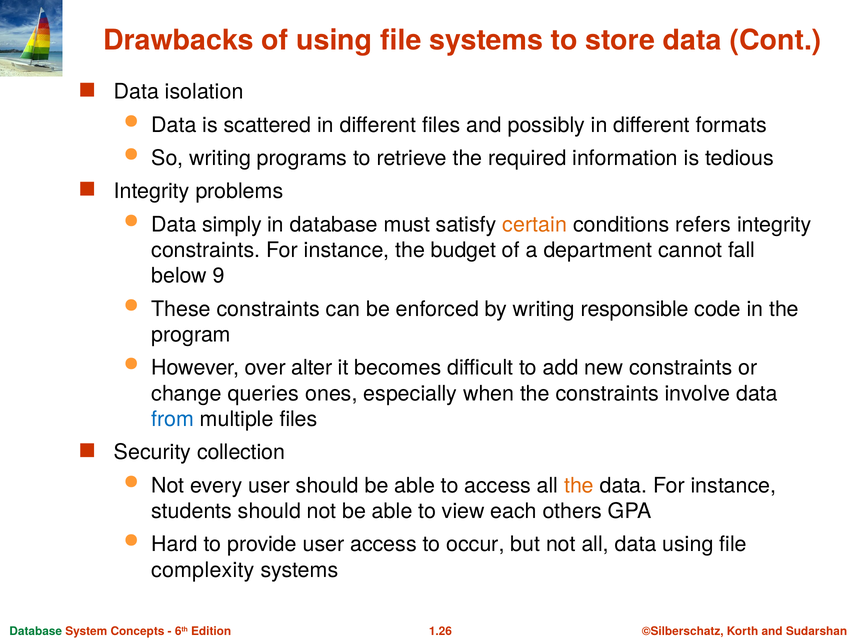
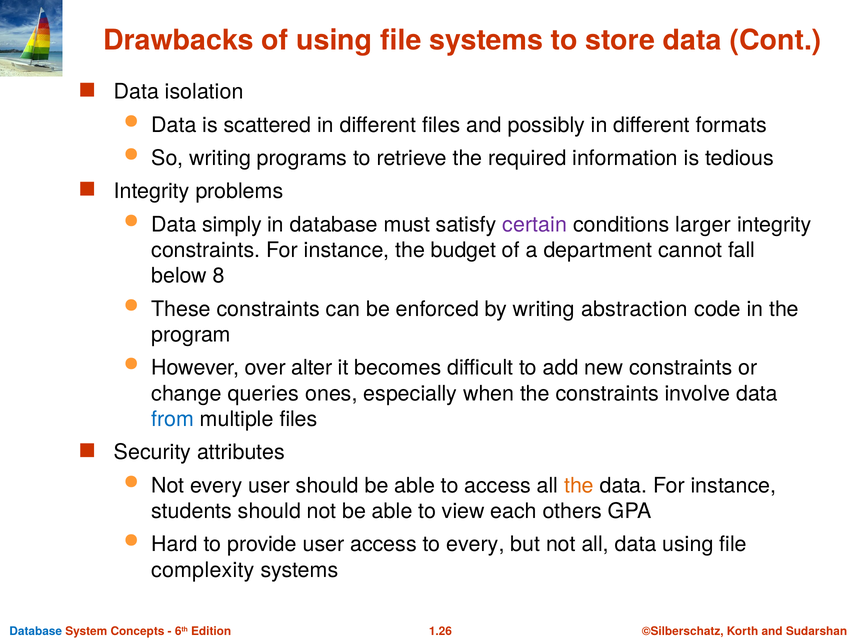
certain colour: orange -> purple (535, 225)
refers: refers -> larger (703, 225)
9: 9 -> 8 (219, 276)
responsible: responsible -> abstraction (634, 309)
collection: collection -> attributes (241, 452)
to occur: occur -> every (475, 544)
Database colour: green -> blue (36, 631)
